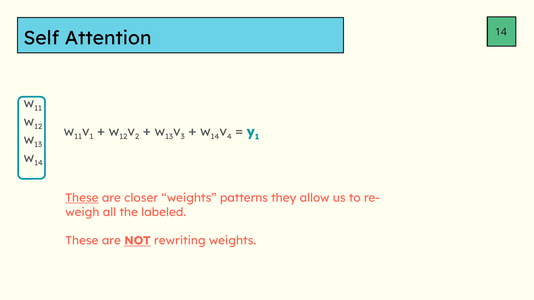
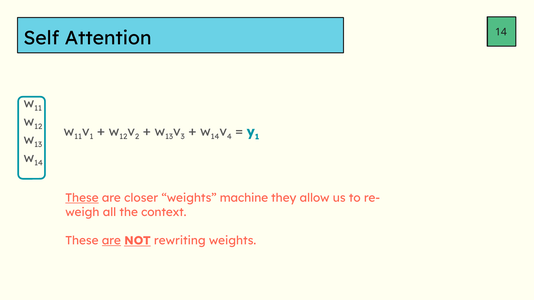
patterns: patterns -> machine (244, 198)
labeled: labeled -> context (164, 212)
are underline: none -> present (111, 241)
